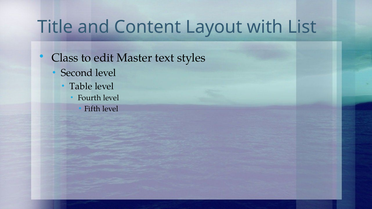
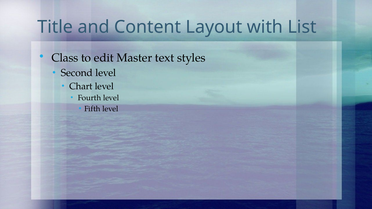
Table: Table -> Chart (81, 86)
